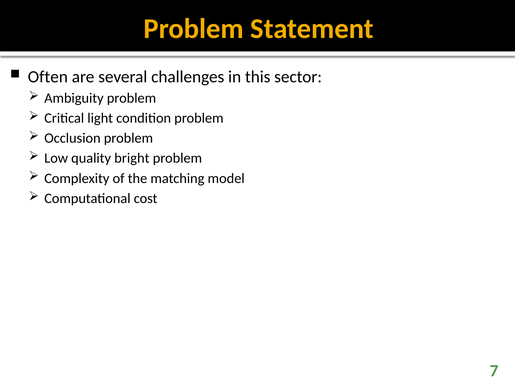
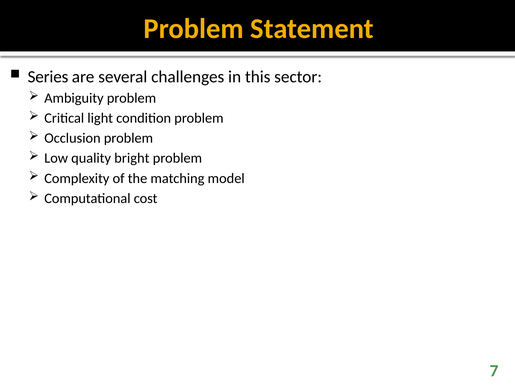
Often: Often -> Series (48, 77)
